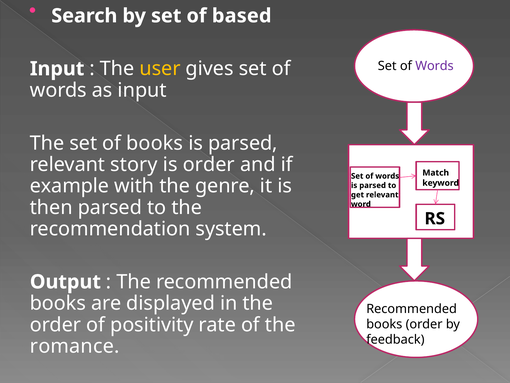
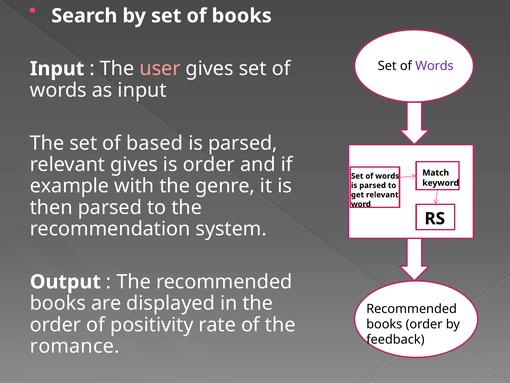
of based: based -> books (242, 16)
user colour: yellow -> pink (160, 69)
of books: books -> based (155, 143)
relevant story: story -> gives (134, 164)
